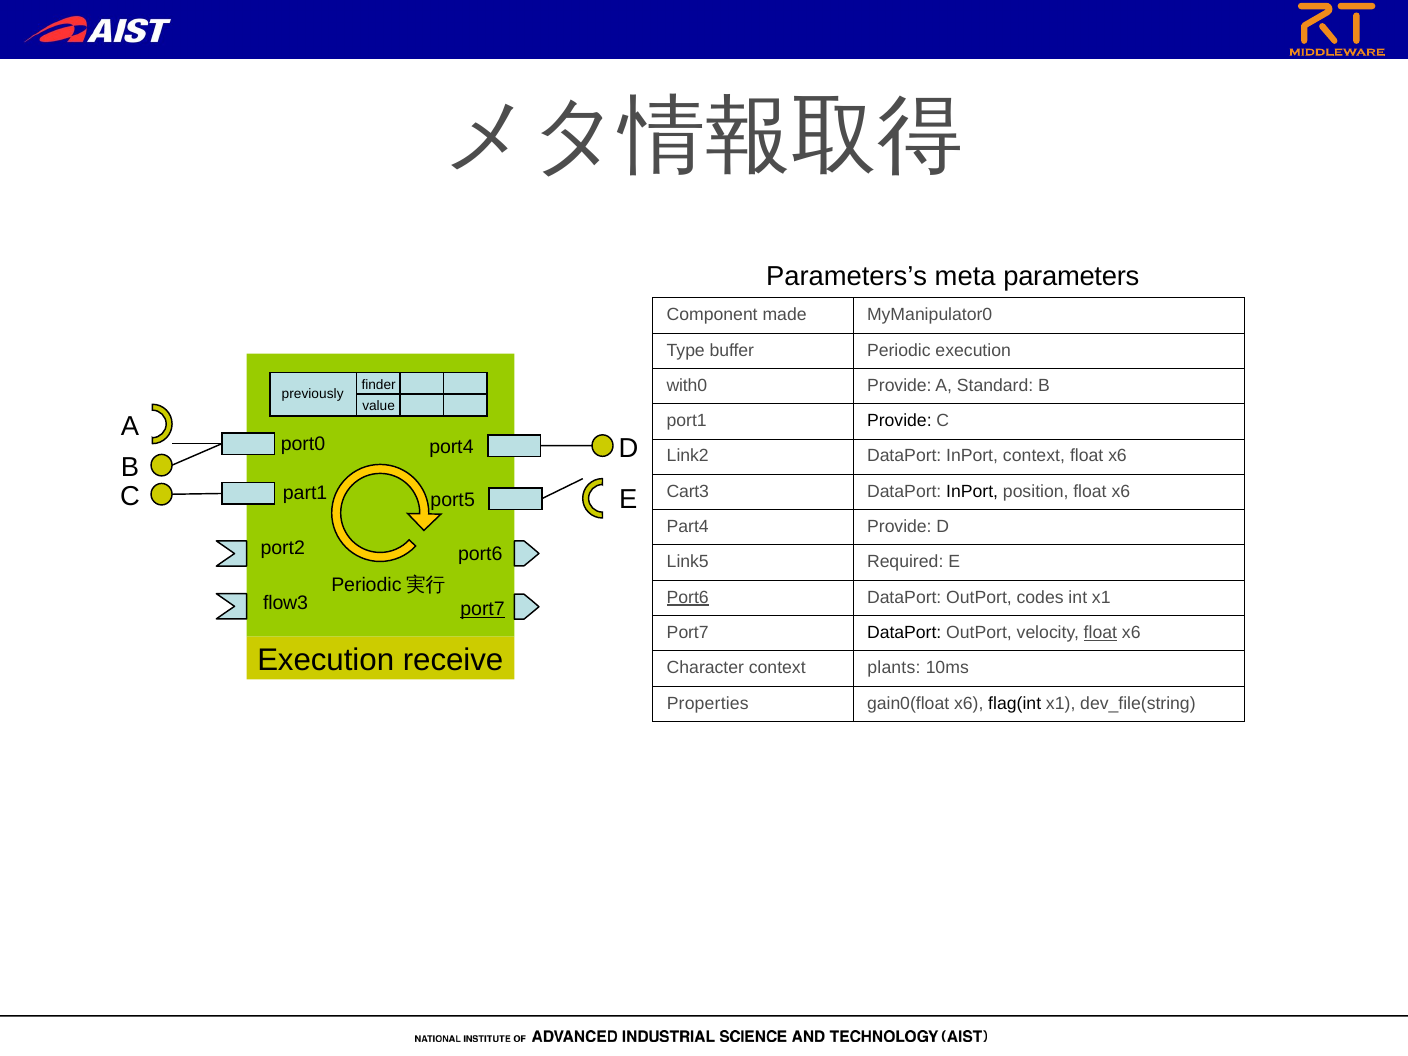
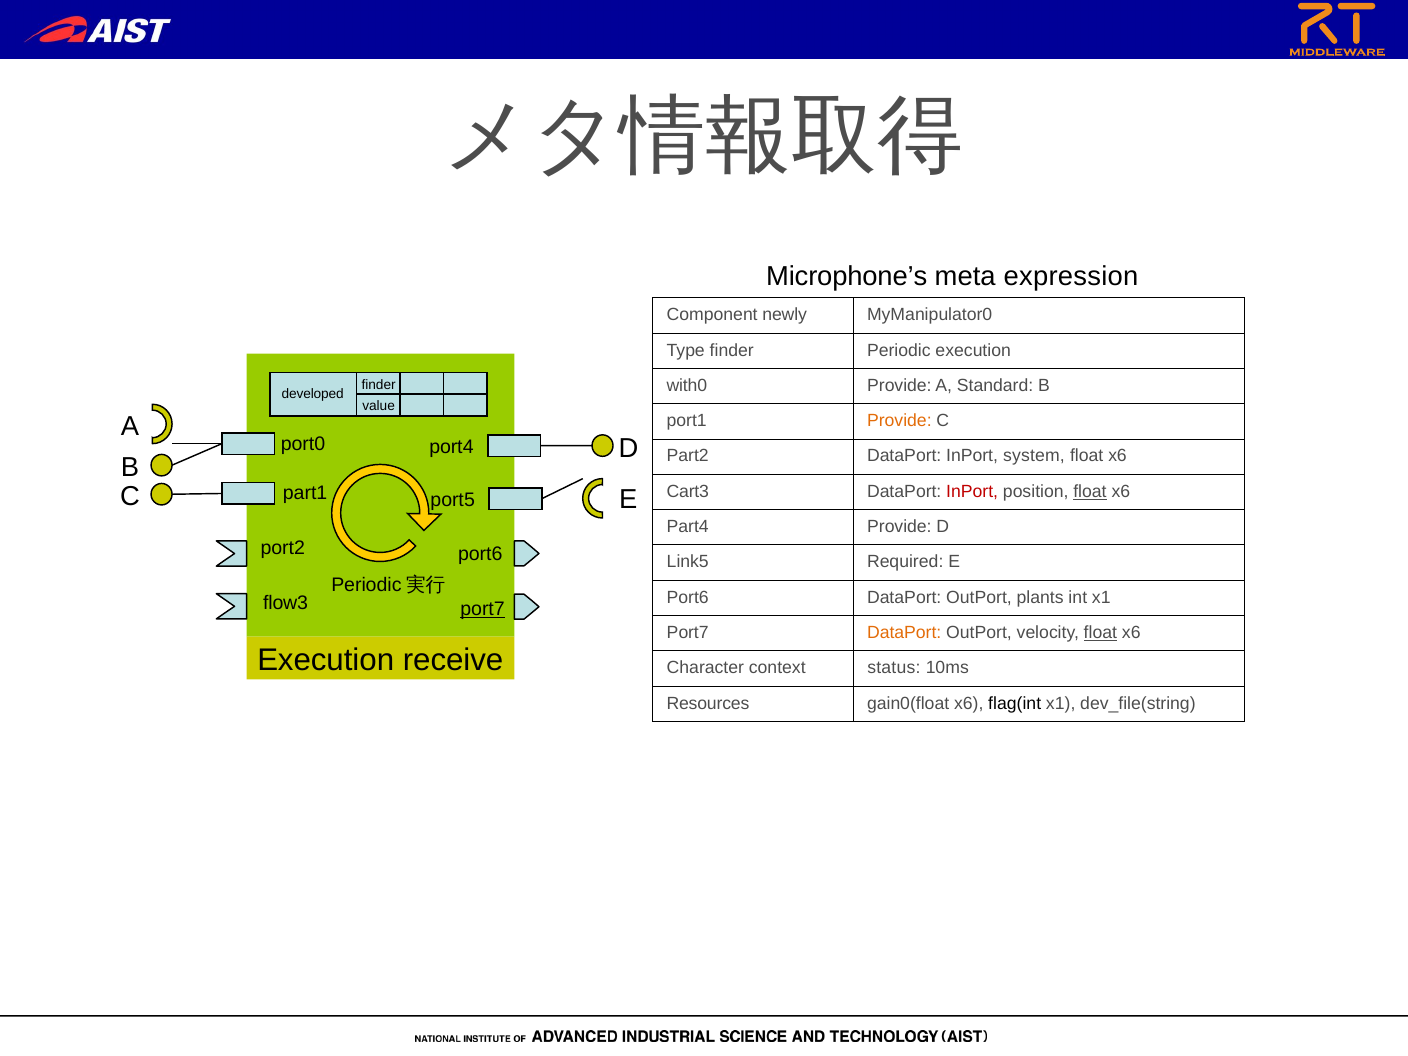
Parameters’s: Parameters’s -> Microphone’s (847, 276)
parameters: parameters -> expression (1071, 276)
made: made -> newly (785, 315)
Type buffer: buffer -> finder (732, 350)
previously: previously -> developed (313, 393)
Provide colour: black -> orange (899, 421)
Link2: Link2 -> Part2 (688, 456)
InPort context: context -> system (1034, 456)
InPort colour: black -> red (972, 491)
float underline: none -> present (1090, 491)
Port6 underline: present -> none (688, 597)
codes: codes -> plants (1040, 597)
DataPort colour: black -> orange (904, 633)
plants: plants -> status (894, 668)
Properties: Properties -> Resources (708, 703)
